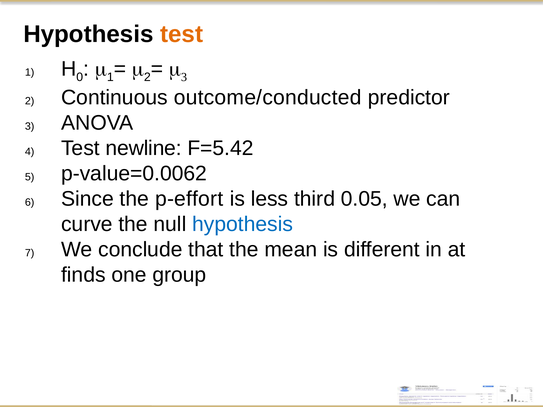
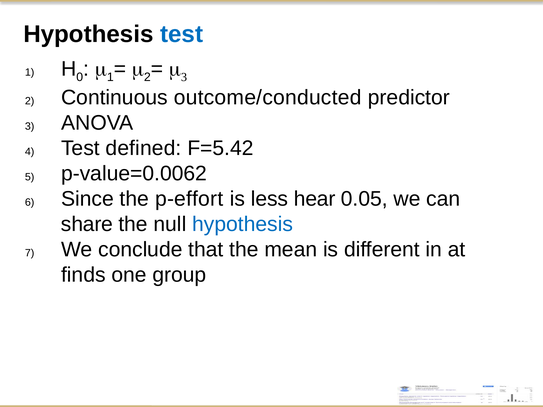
test colour: orange -> blue (182, 34)
newline: newline -> defined (144, 148)
third: third -> hear (315, 199)
curve: curve -> share (87, 224)
